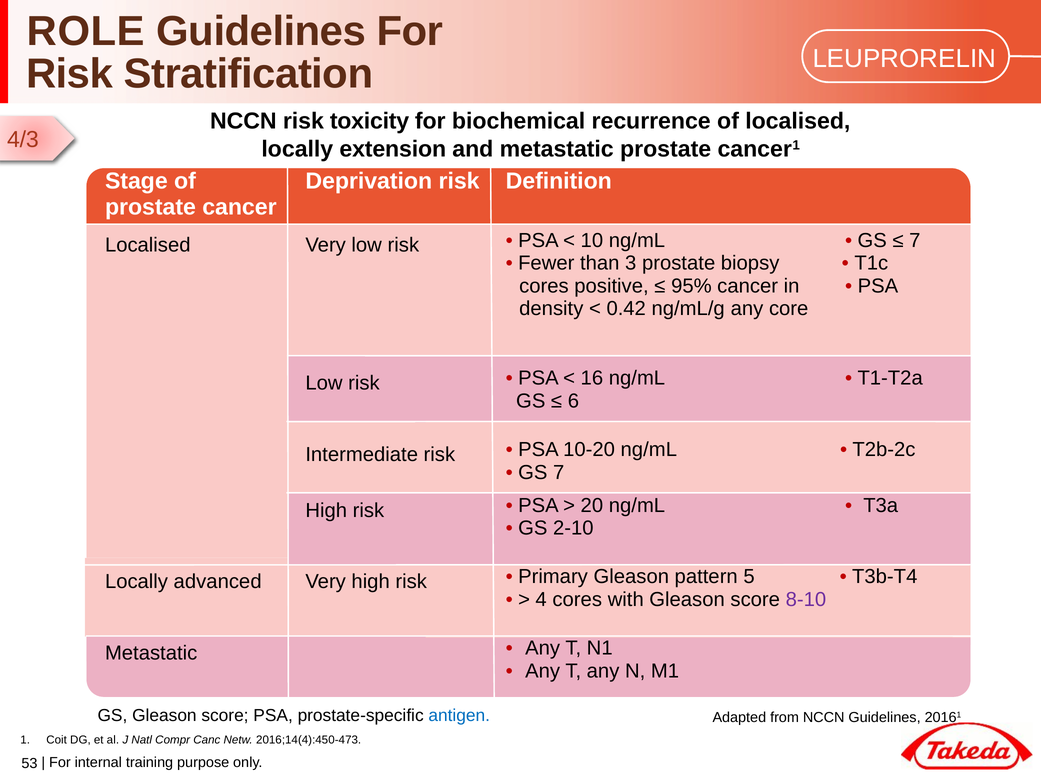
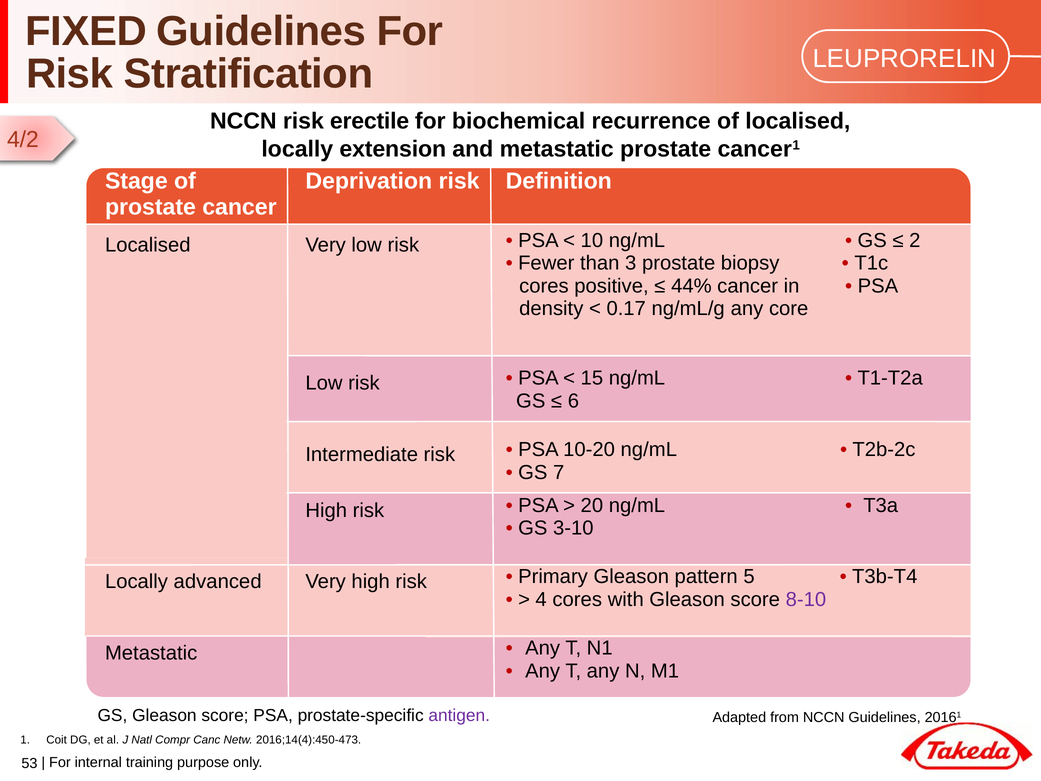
ROLE: ROLE -> FIXED (86, 31)
toxicity: toxicity -> erectile (370, 121)
4/3: 4/3 -> 4/2 (23, 140)
7: 7 -> 2 (915, 240)
95%: 95% -> 44% (691, 286)
0.42: 0.42 -> 0.17 (626, 309)
16: 16 -> 15 (592, 378)
2-10: 2-10 -> 3-10 (573, 528)
antigen colour: blue -> purple (459, 715)
